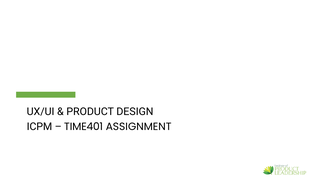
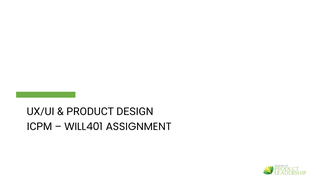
TIME401: TIME401 -> WILL401 (84, 127)
